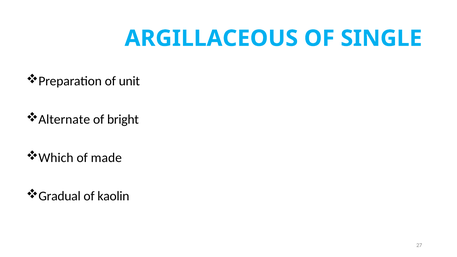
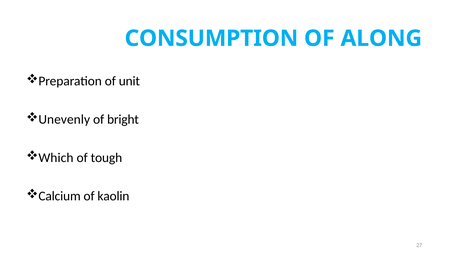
ARGILLACEOUS: ARGILLACEOUS -> CONSUMPTION (211, 38)
SINGLE: SINGLE -> ALONG (381, 38)
Alternate: Alternate -> Unevenly (64, 119)
made: made -> tough (106, 158)
Gradual: Gradual -> Calcium (60, 196)
